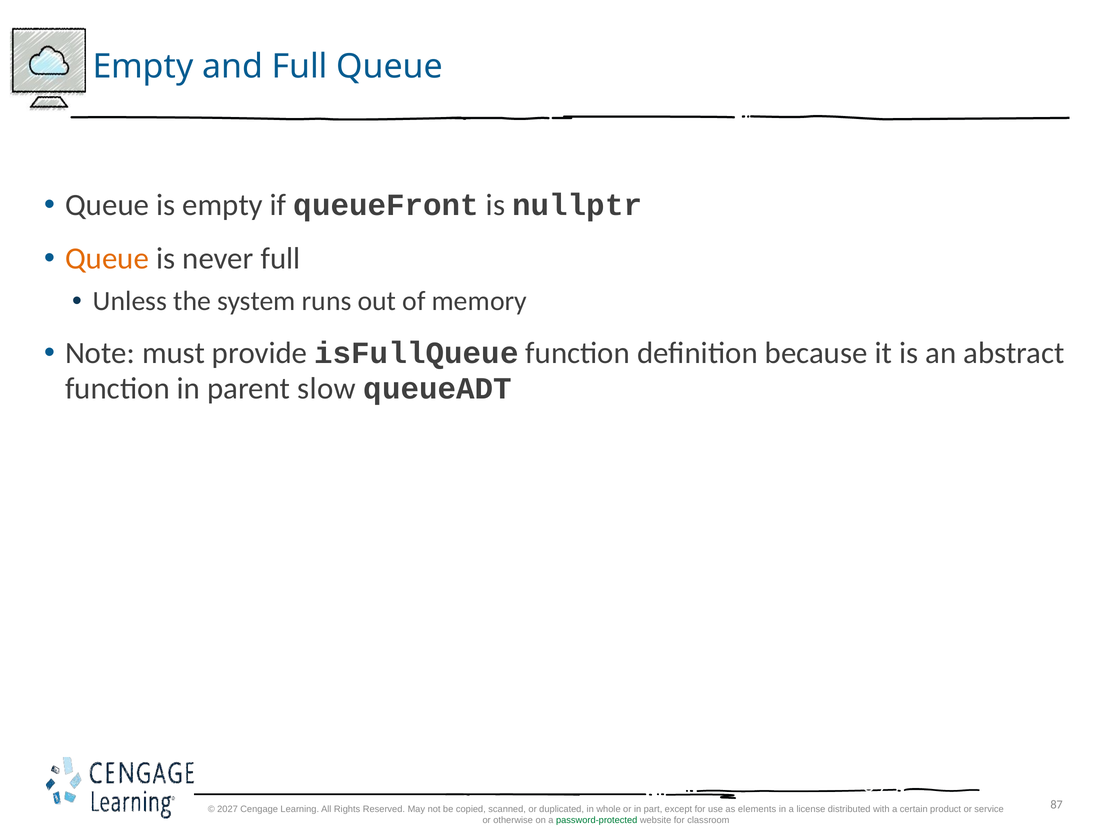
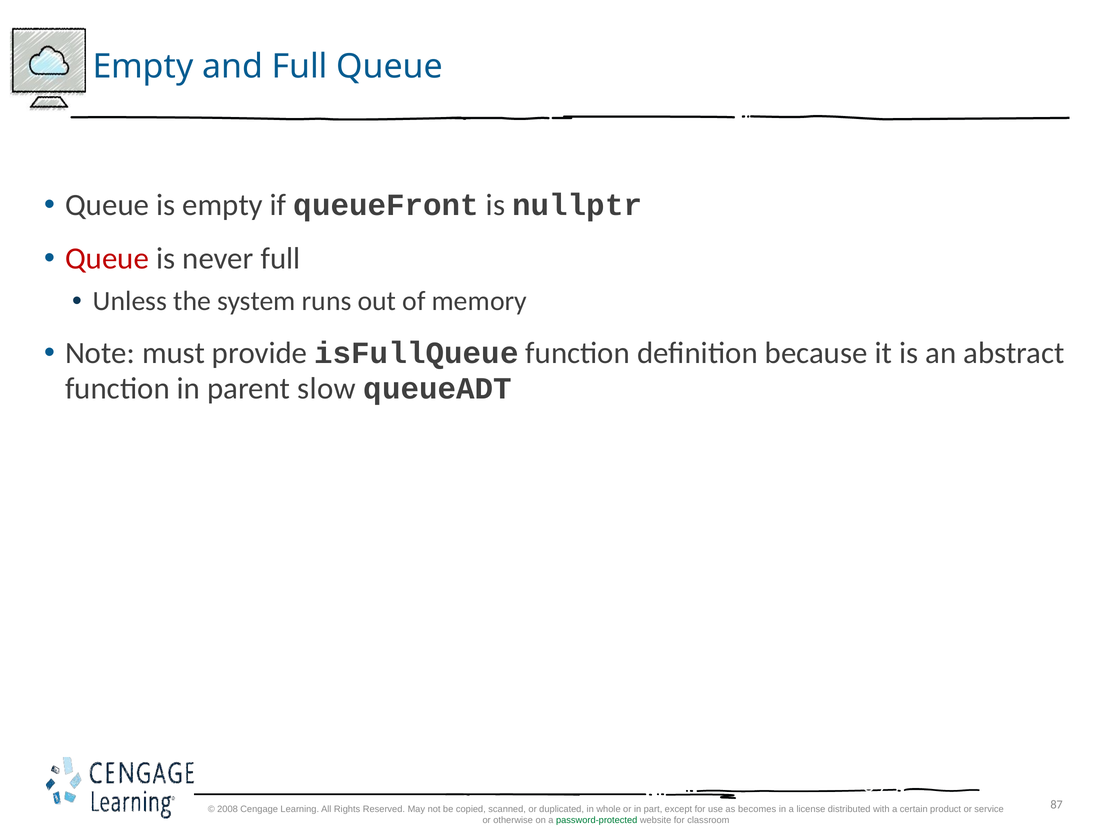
Queue colour: orange -> red (107, 259)
2027: 2027 -> 2008 (227, 809)
elements: elements -> becomes (757, 809)
